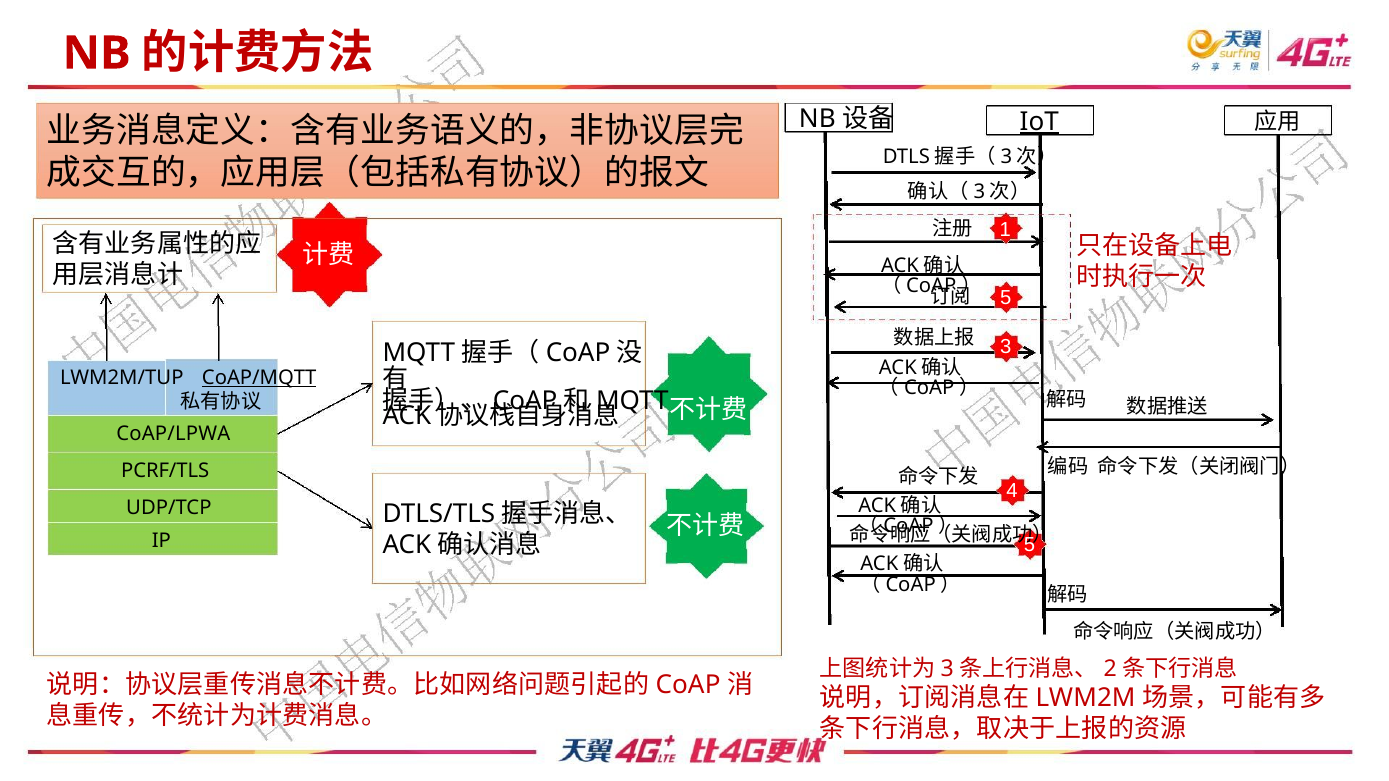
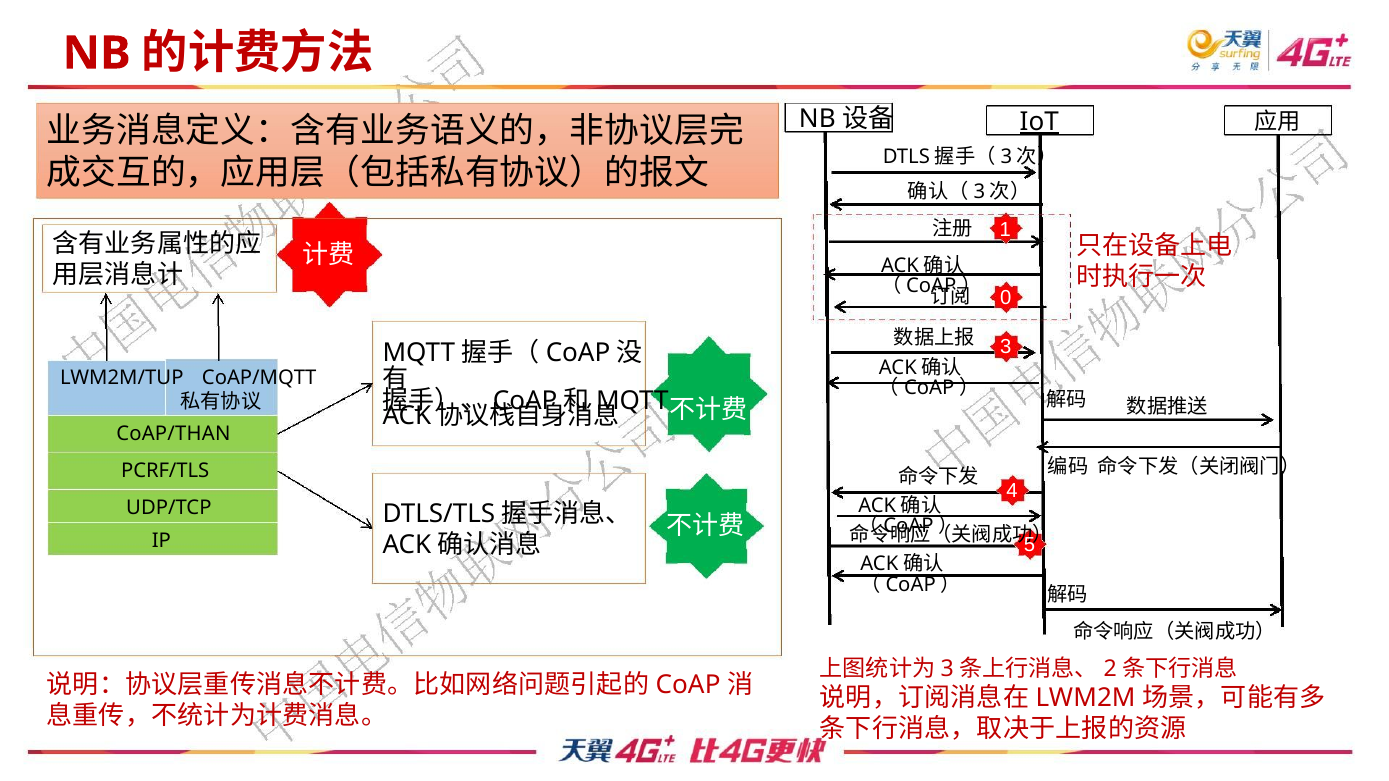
5: 5 -> 0 (1006, 298)
CoAP/MQTT underline: present -> none (259, 378)
CoAP/LPWA: CoAP/LPWA -> CoAP/THAN (173, 434)
